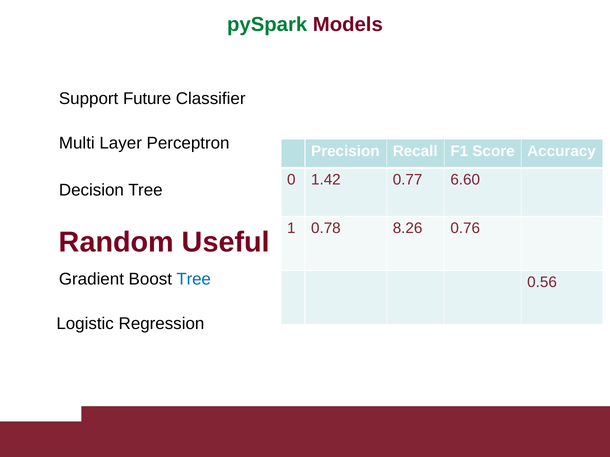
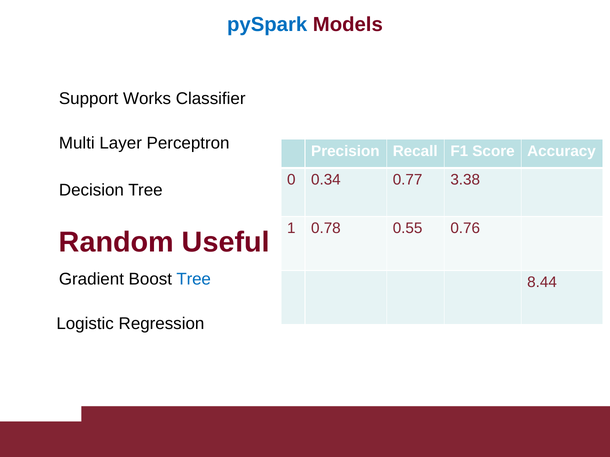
pySpark colour: green -> blue (267, 24)
Future: Future -> Works (147, 99)
1.42: 1.42 -> 0.34 (326, 180)
6.60: 6.60 -> 3.38 (465, 180)
8.26: 8.26 -> 0.55 (408, 229)
0.56: 0.56 -> 8.44 (542, 283)
